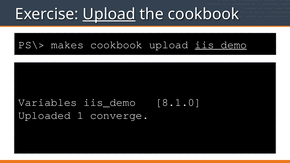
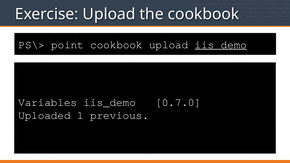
Upload underline: present -> none (109, 14)
makes: makes -> point (68, 45)
8.1.0: 8.1.0 -> 0.7.0 (178, 102)
converge: converge -> previous (119, 115)
